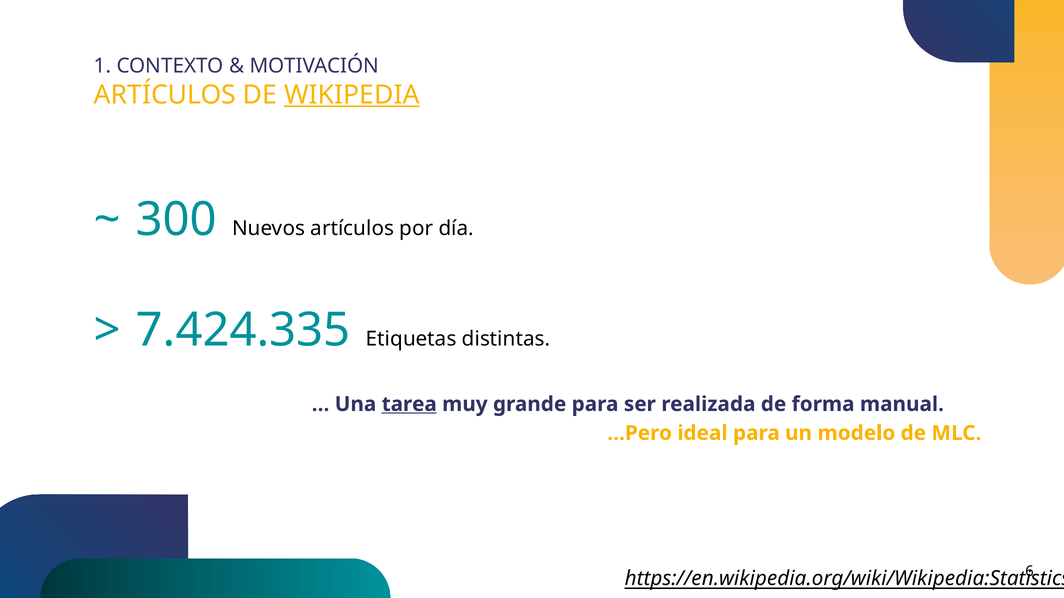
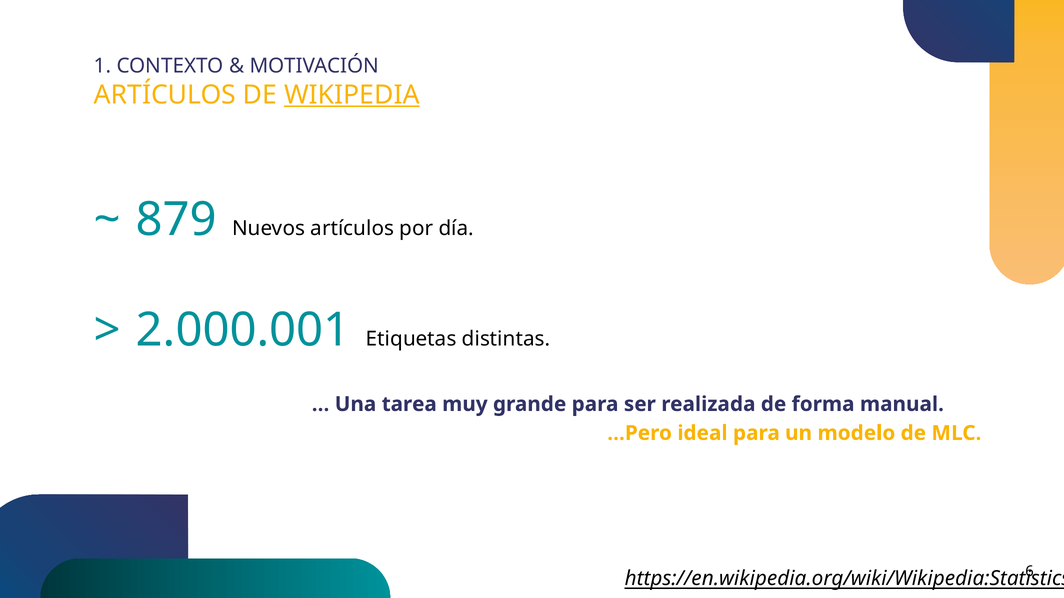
300: 300 -> 879 (176, 220)
7.424.335: 7.424.335 -> 2.000.001 (243, 330)
tarea underline: present -> none (409, 405)
